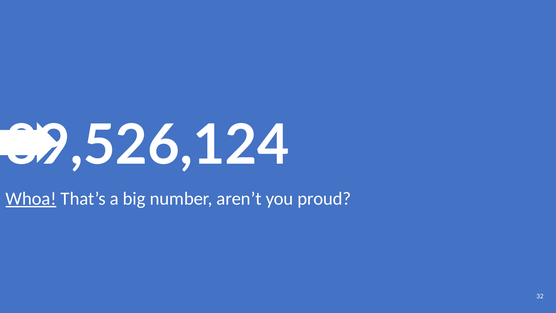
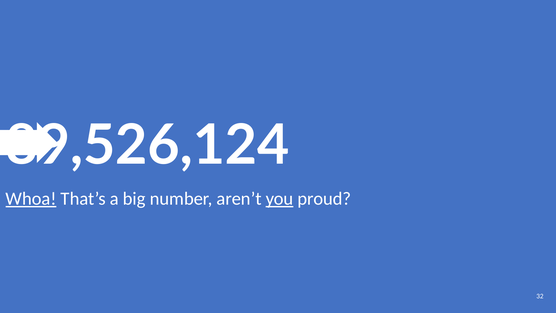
you underline: none -> present (280, 199)
